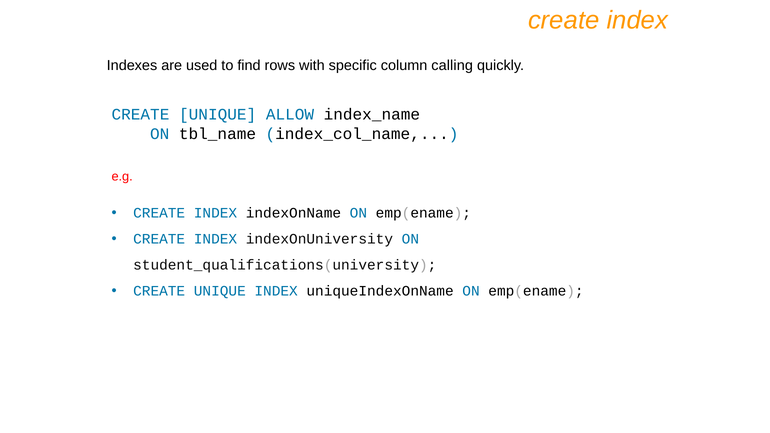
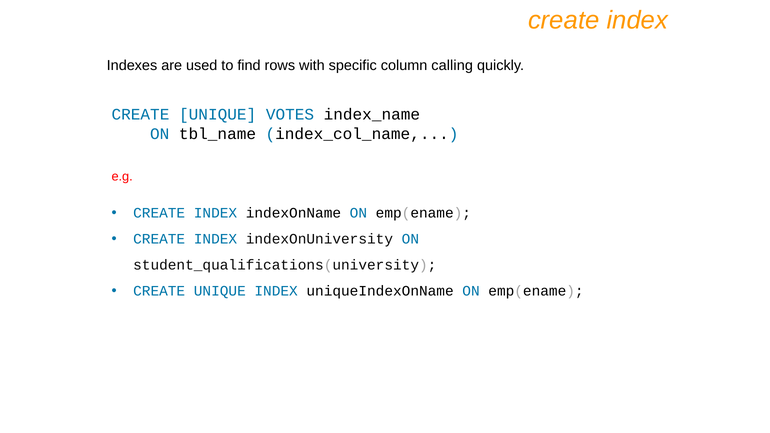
ALLOW: ALLOW -> VOTES (290, 115)
